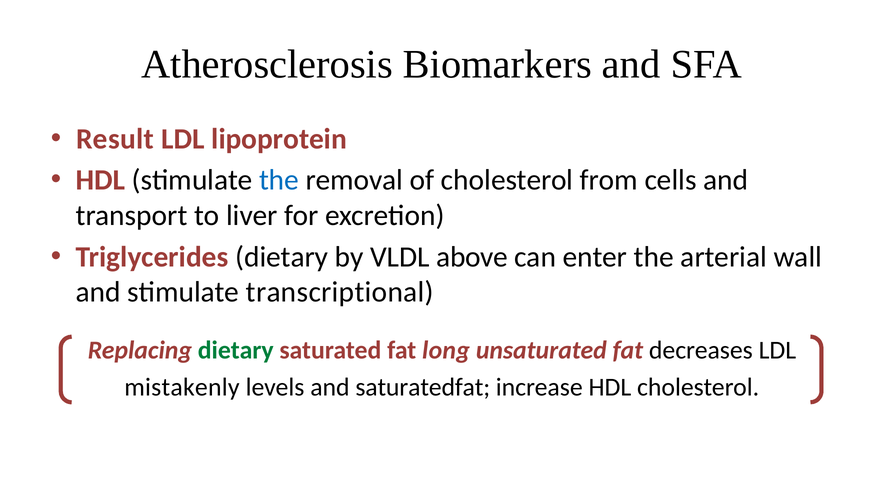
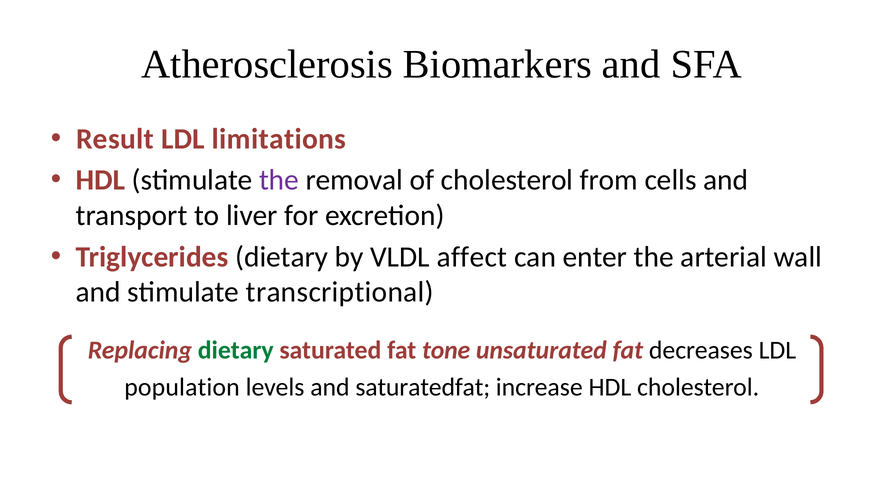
lipoprotein: lipoprotein -> limitations (279, 139)
the colour: blue -> purple (279, 180)
above: above -> affect (472, 257)
long: long -> tone (446, 350)
mistakenly: mistakenly -> population (182, 387)
